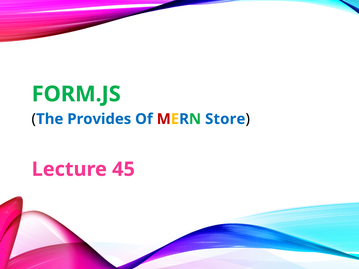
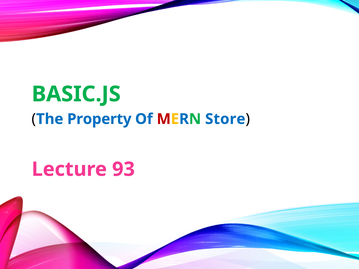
FORM.JS: FORM.JS -> BASIC.JS (76, 94)
Provides: Provides -> Property (99, 119)
45: 45 -> 93 (123, 169)
